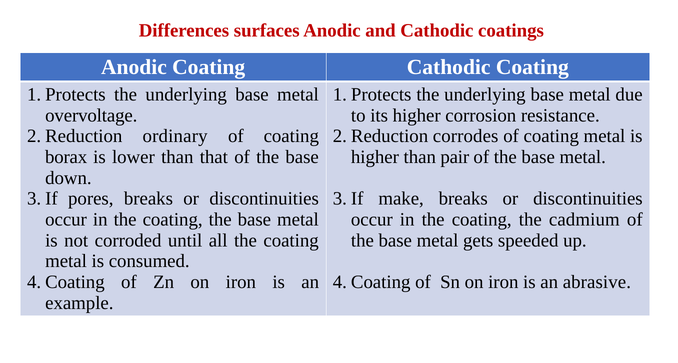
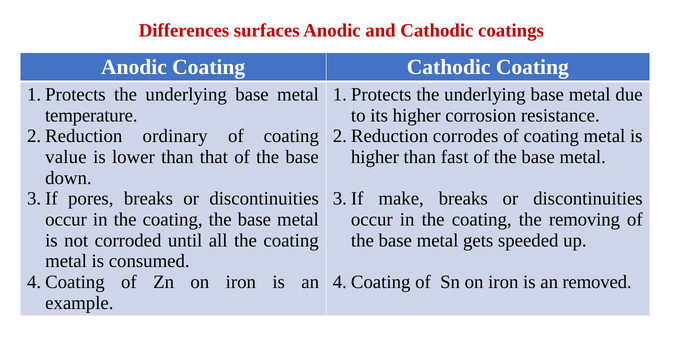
overvoltage: overvoltage -> temperature (91, 115)
borax: borax -> value (66, 157)
pair: pair -> fast (455, 157)
cadmium: cadmium -> removing (584, 220)
abrasive: abrasive -> removed (597, 282)
